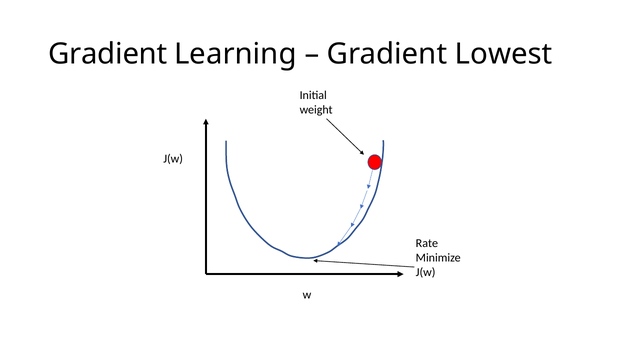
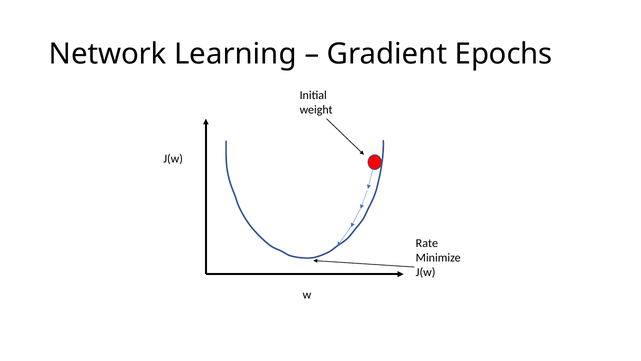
Gradient: Gradient -> Network (108, 54)
Lowest: Lowest -> Epochs (504, 54)
